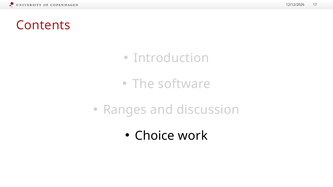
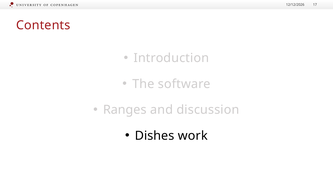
Choice: Choice -> Dishes (155, 136)
